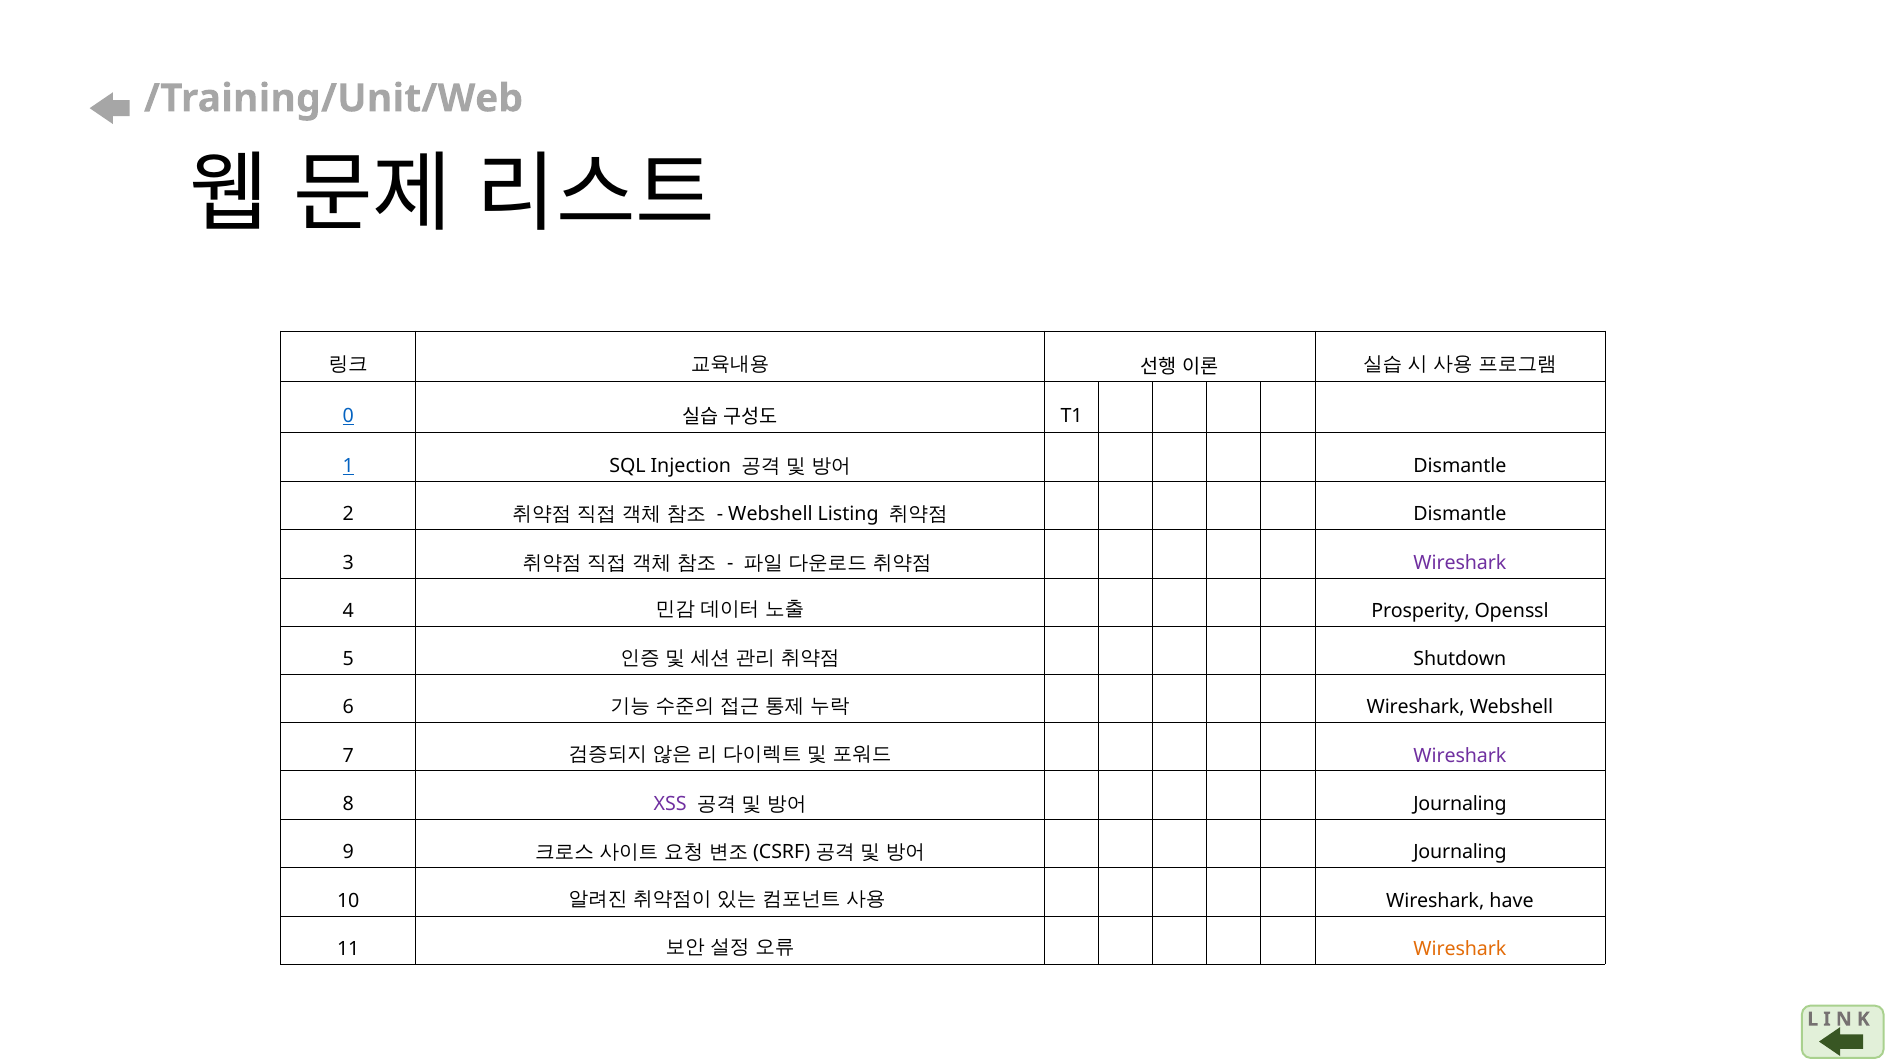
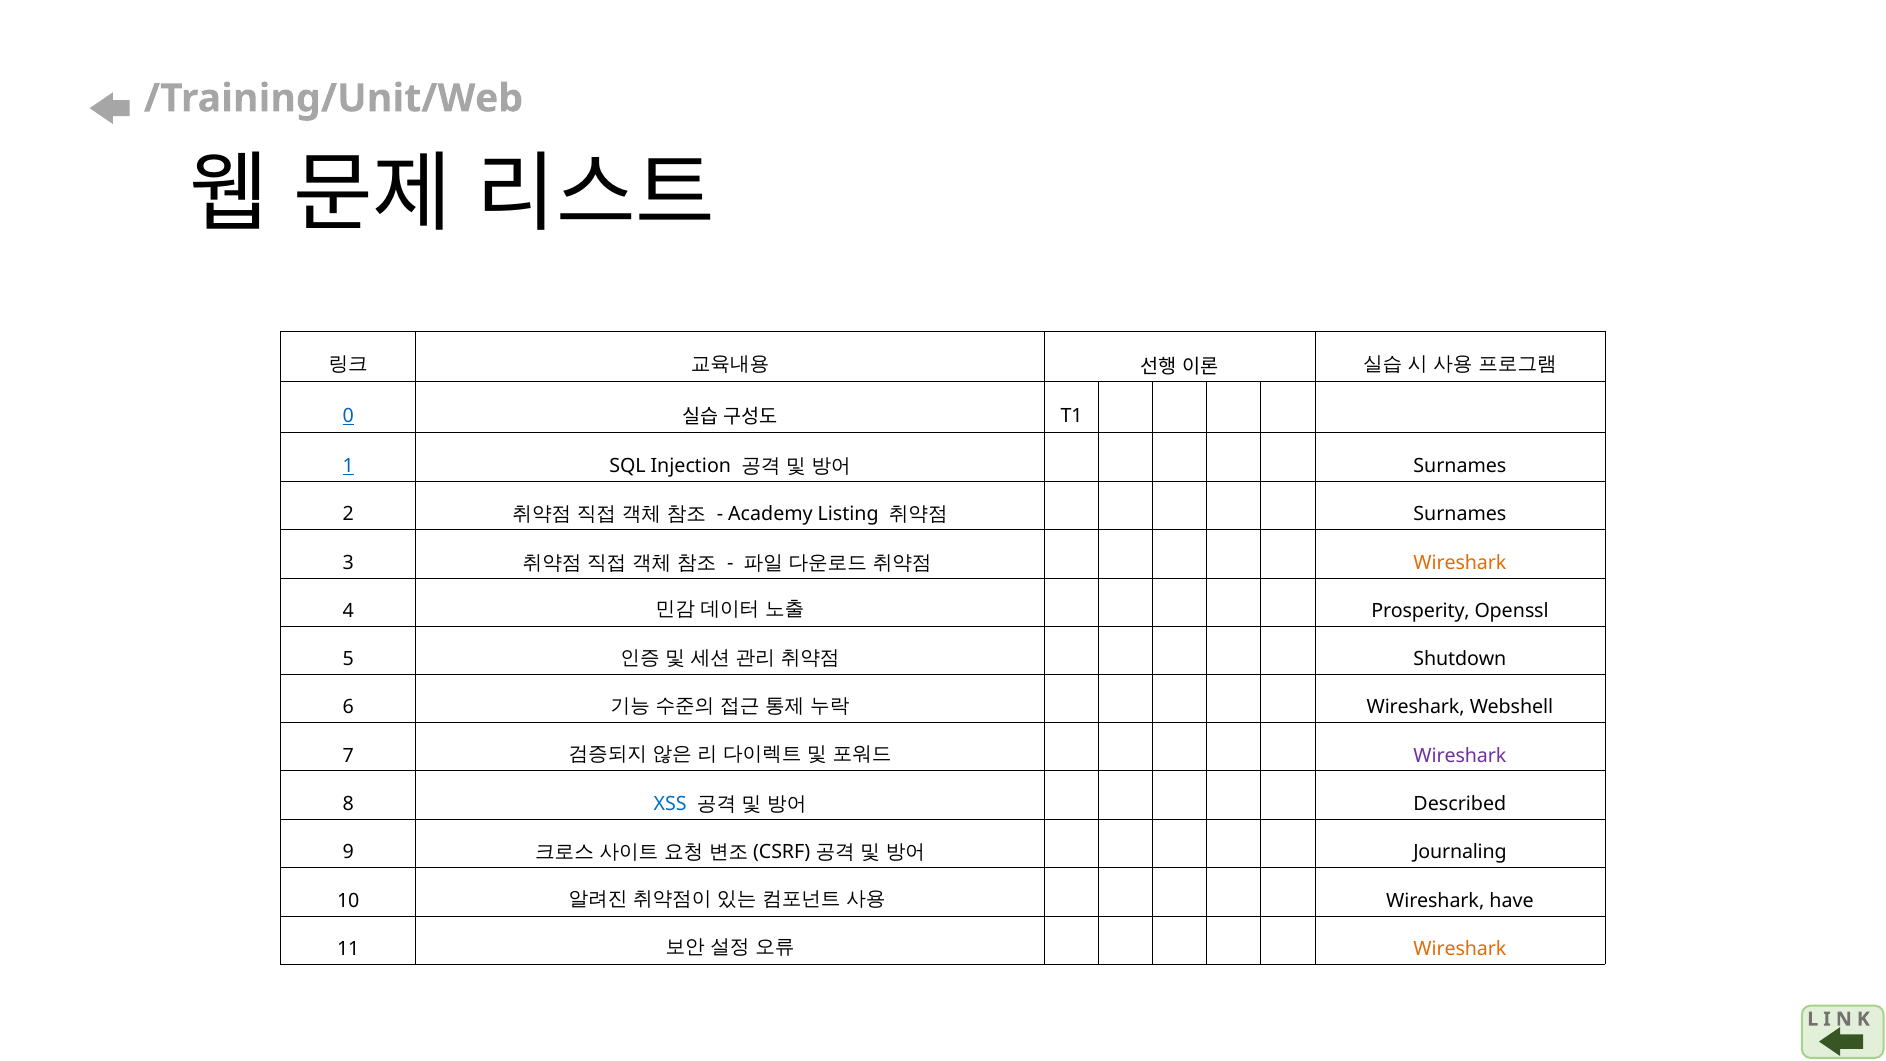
Dismantle: Dismantle -> Surnames (1460, 466)
Webshell: Webshell -> Academy (770, 514)
Dismantle: Dismantle -> Surnames (1460, 514)
Wireshark colour: purple -> orange (1460, 563)
XSS colour: purple -> blue (670, 804)
Journaling: Journaling -> Described (1460, 804)
